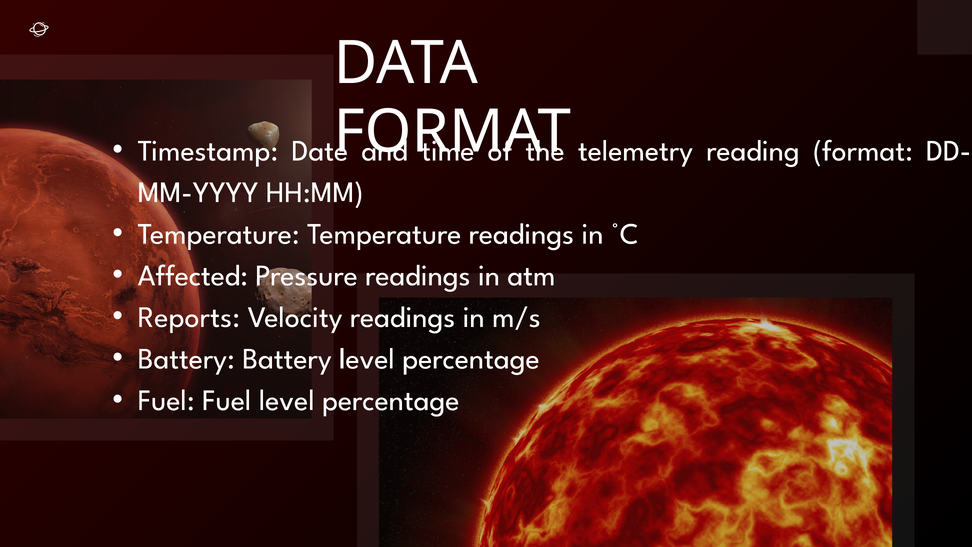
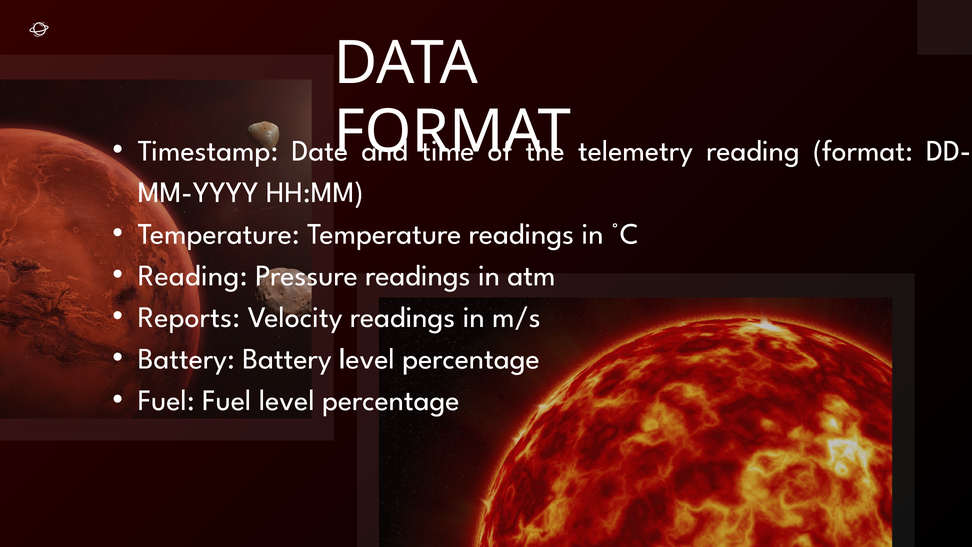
Affected: Affected -> Reading (193, 275)
